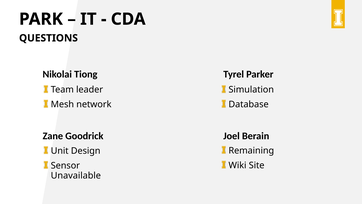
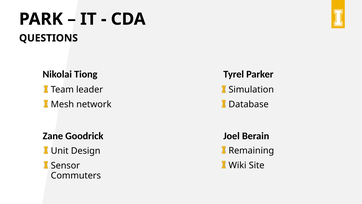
Unavailable: Unavailable -> Commuters (76, 175)
